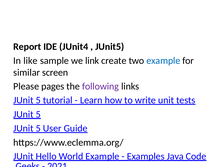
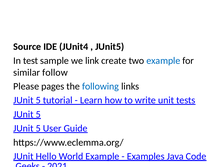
Report: Report -> Source (27, 47)
like: like -> test (31, 60)
screen: screen -> follow (55, 72)
following colour: purple -> blue (101, 86)
